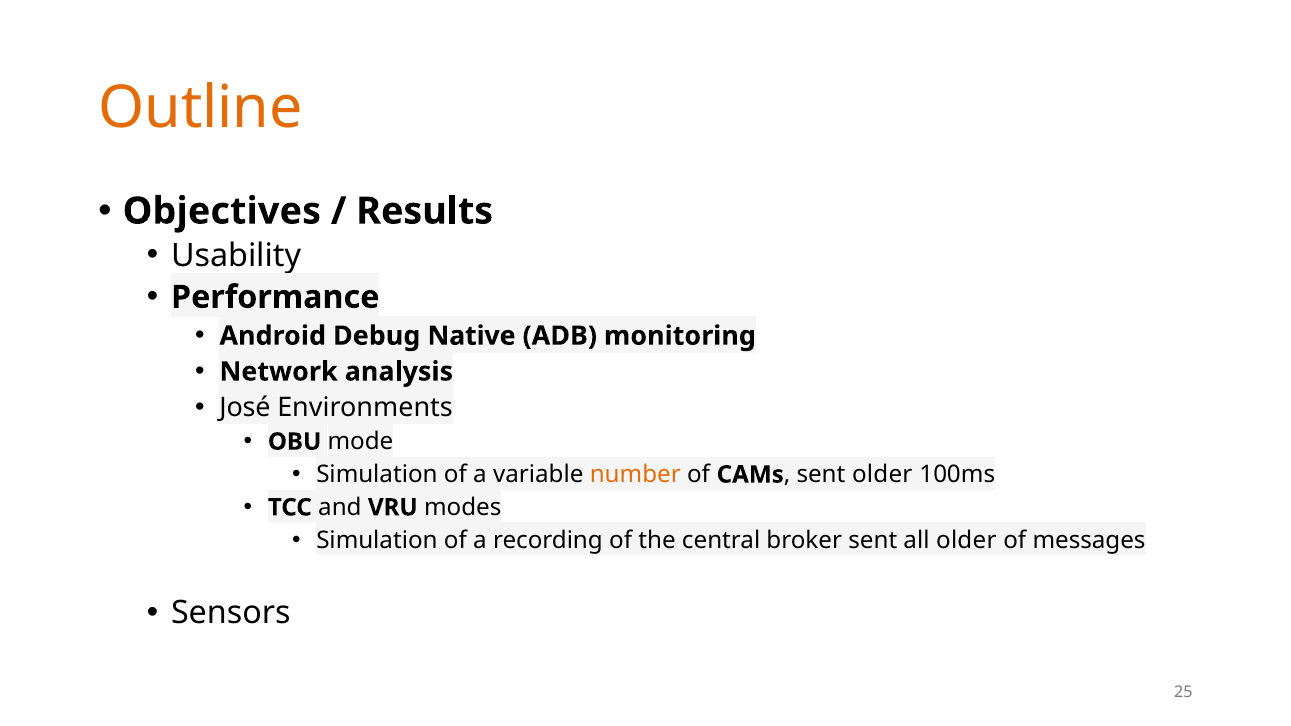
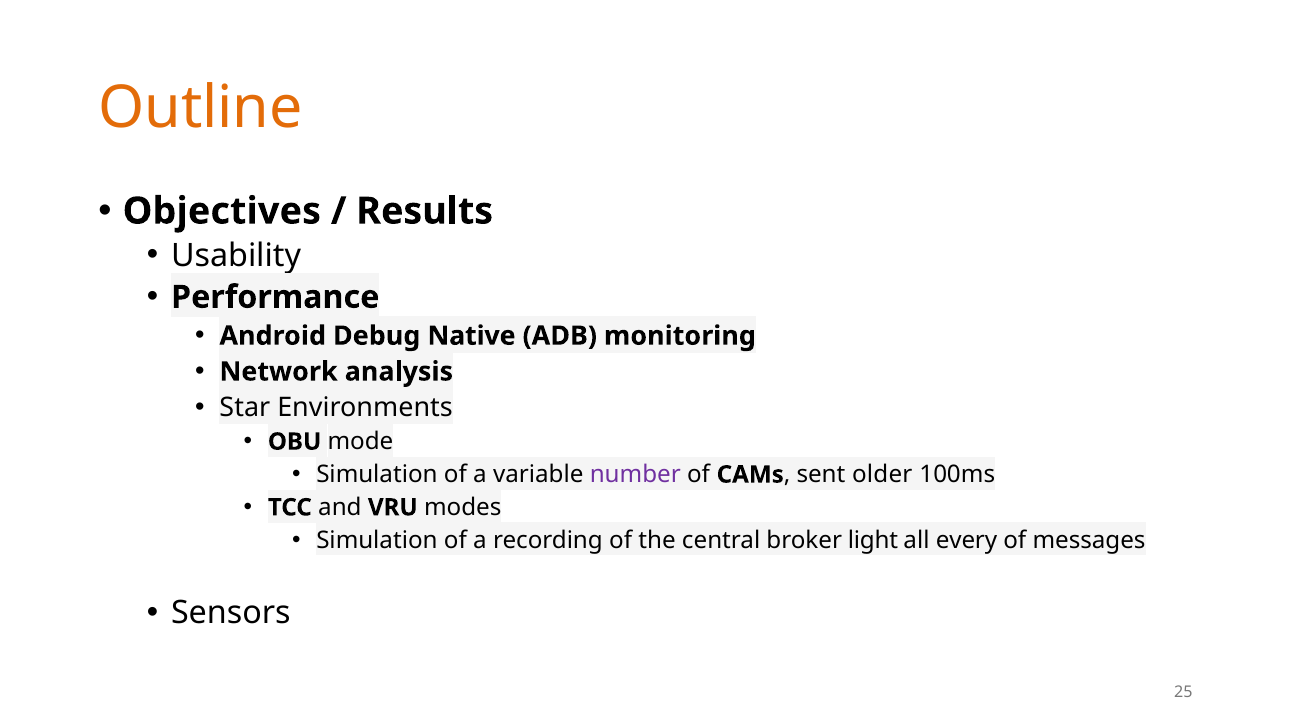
José: José -> Star (245, 408)
number colour: orange -> purple (635, 475)
broker sent: sent -> light (873, 540)
all older: older -> every (967, 540)
